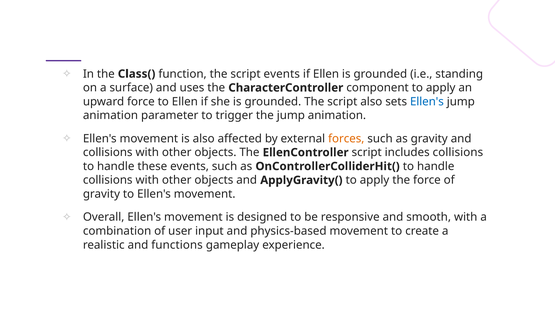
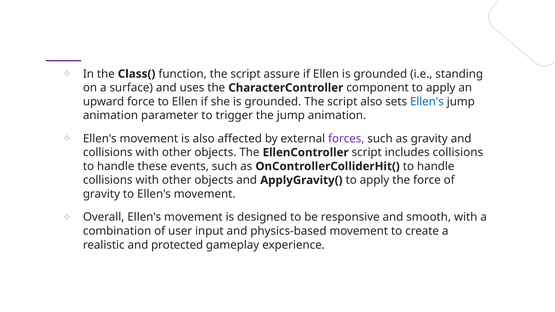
script events: events -> assure (282, 74)
forces colour: orange -> purple (346, 139)
functions: functions -> protected (177, 245)
